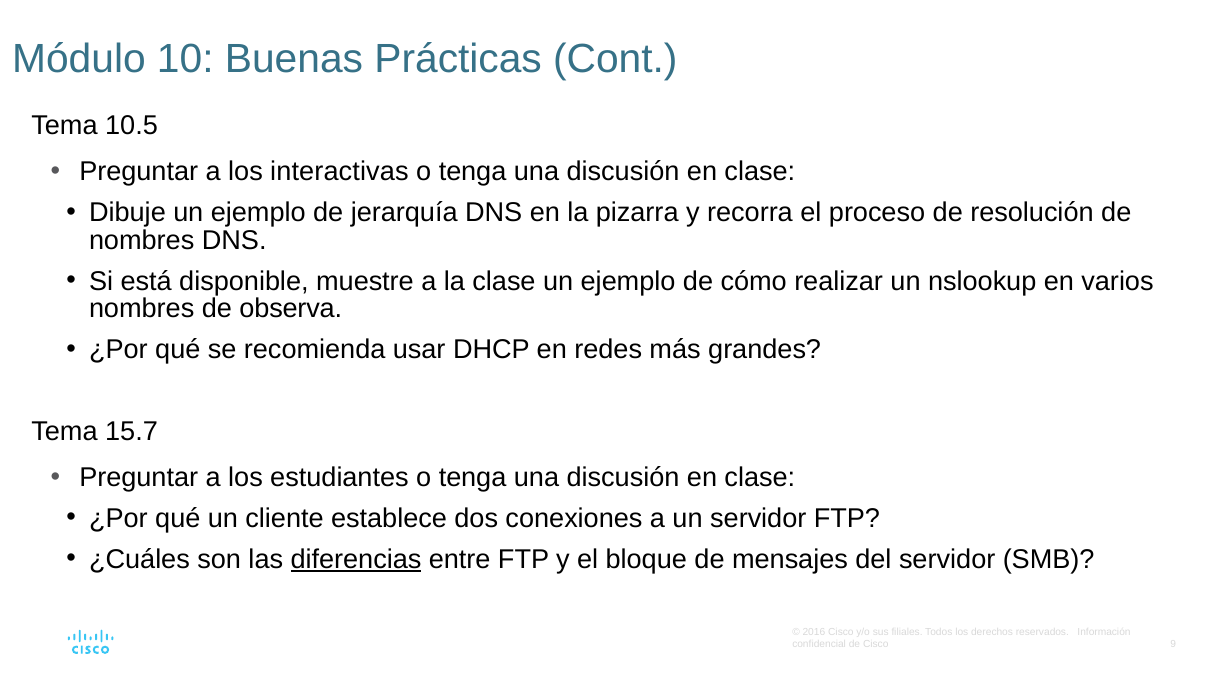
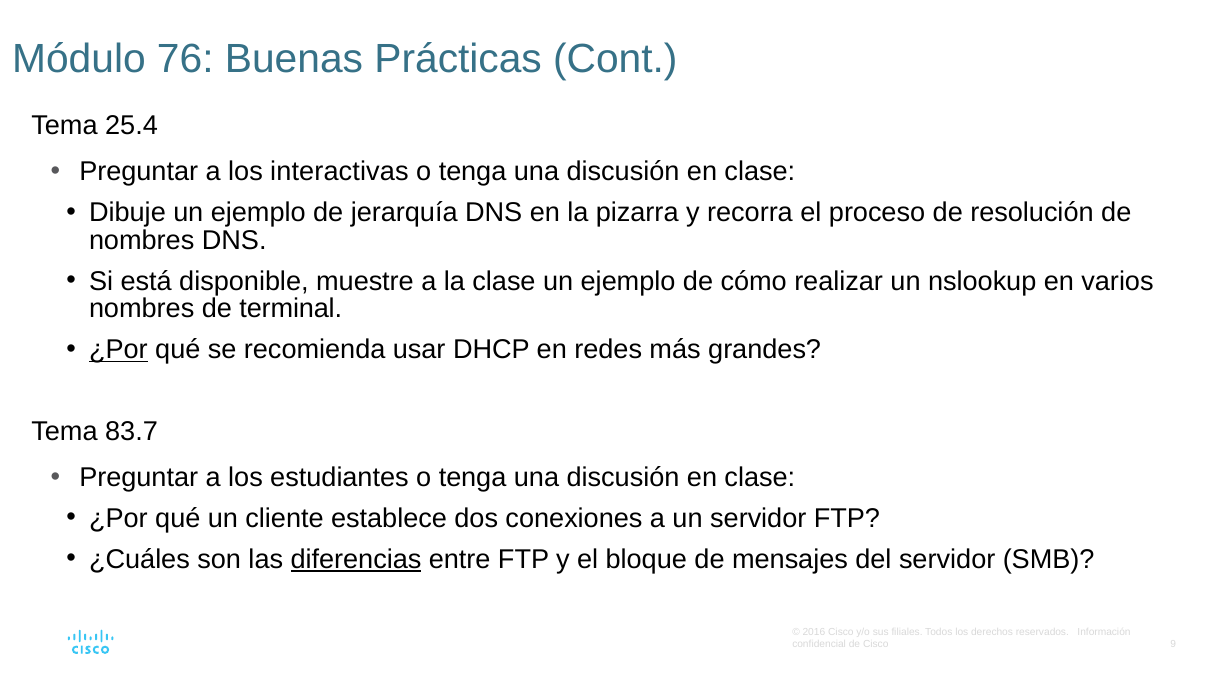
10: 10 -> 76 (185, 59)
10.5: 10.5 -> 25.4 (131, 126)
observa: observa -> terminal (291, 309)
¿Por underline: none -> present (118, 350)
15.7: 15.7 -> 83.7 (131, 432)
